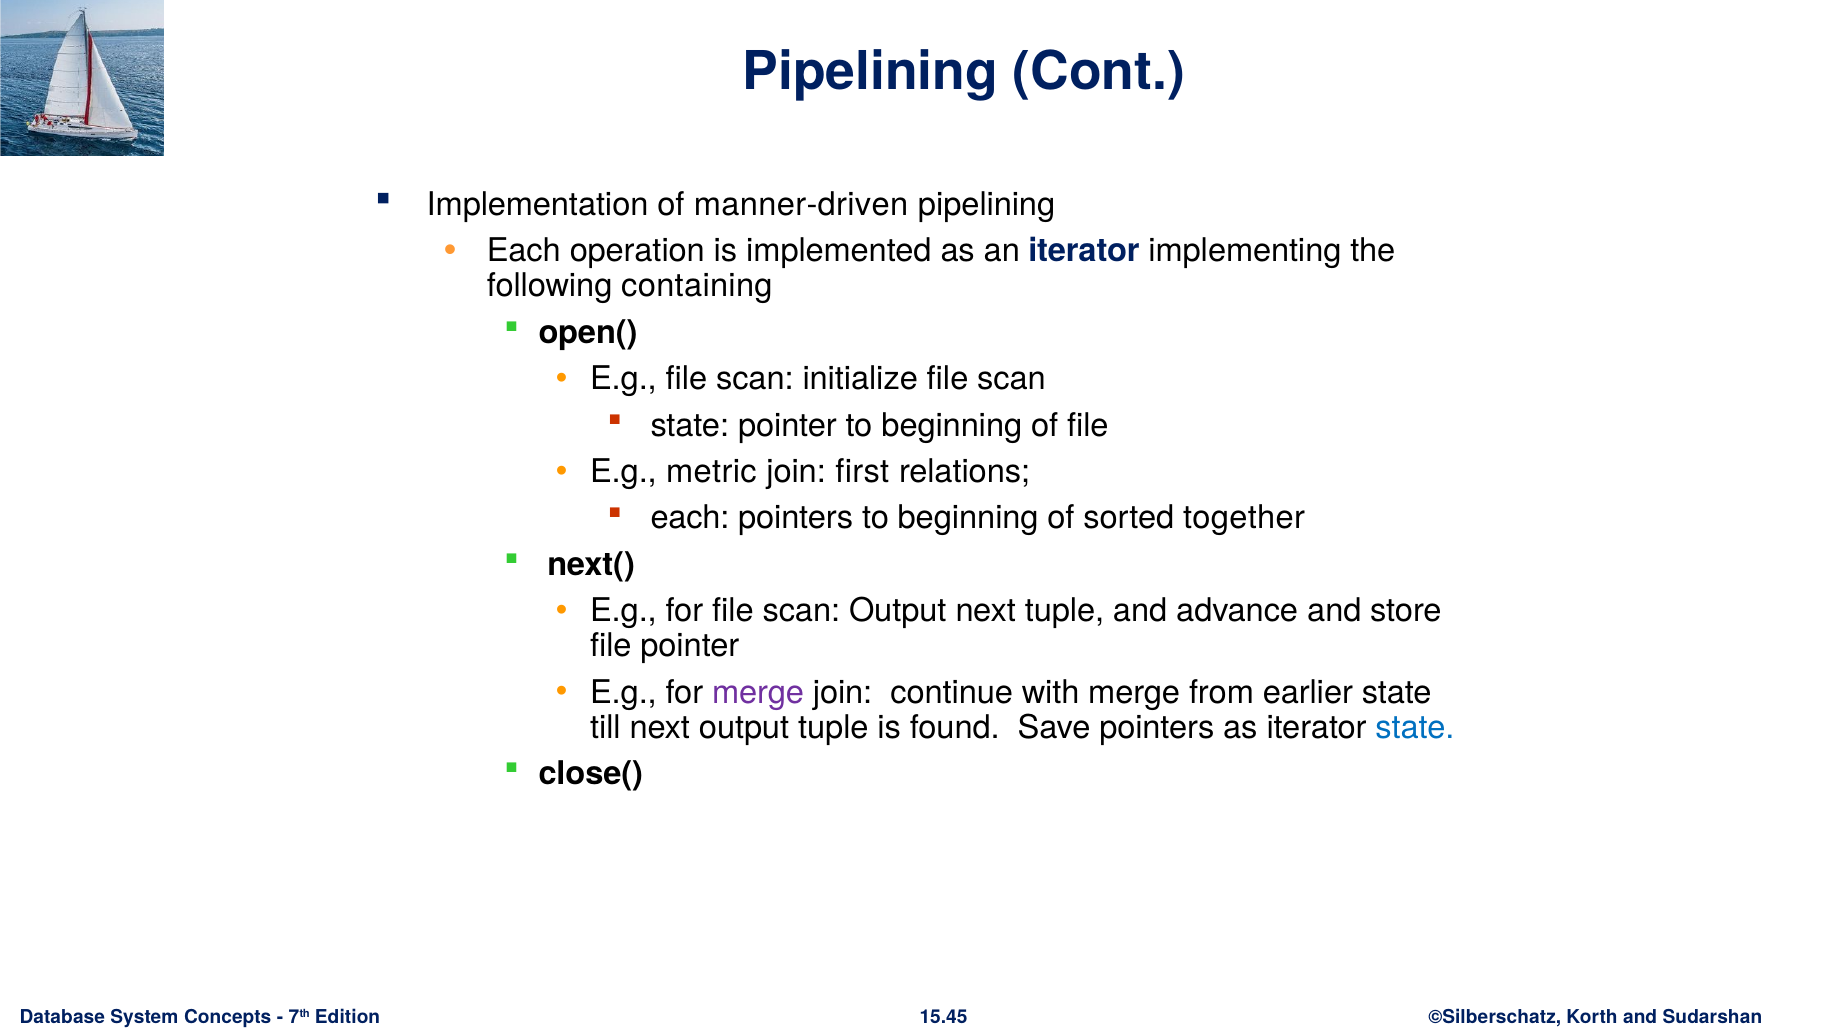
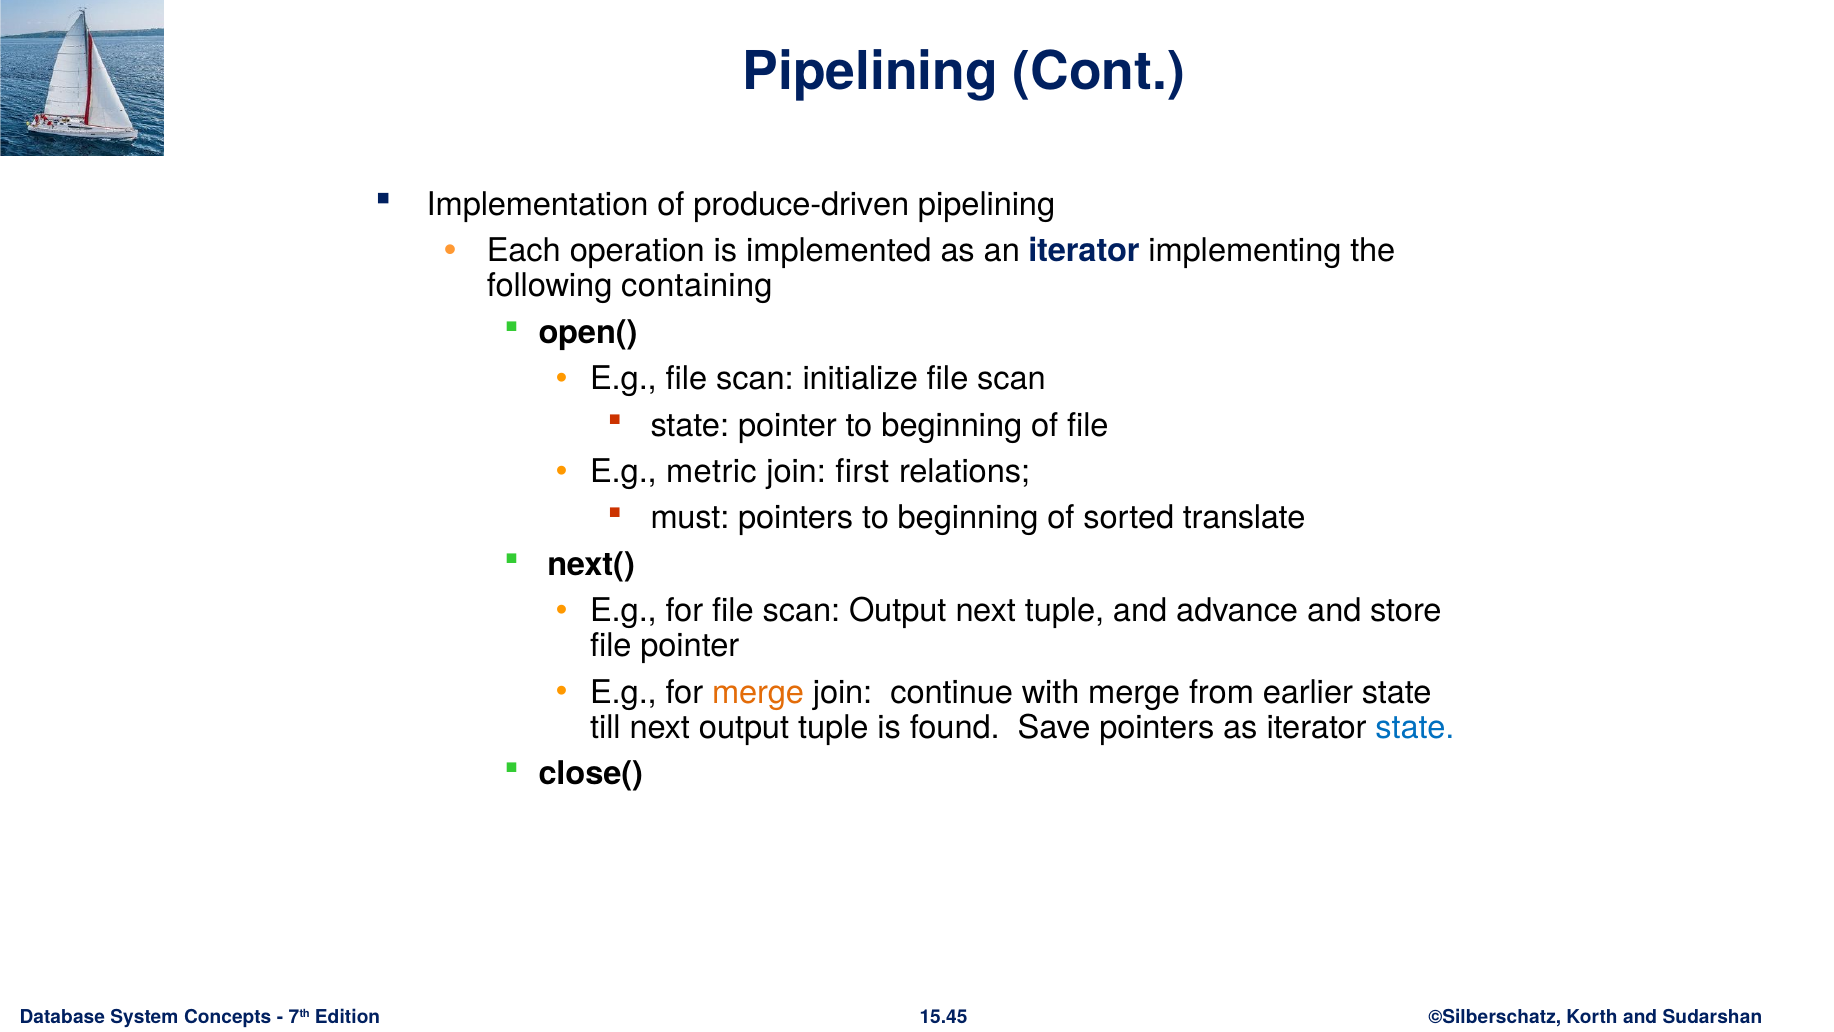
manner-driven: manner-driven -> produce-driven (801, 204)
each: each -> must (690, 518)
together: together -> translate (1244, 518)
merge colour: purple -> orange (758, 692)
